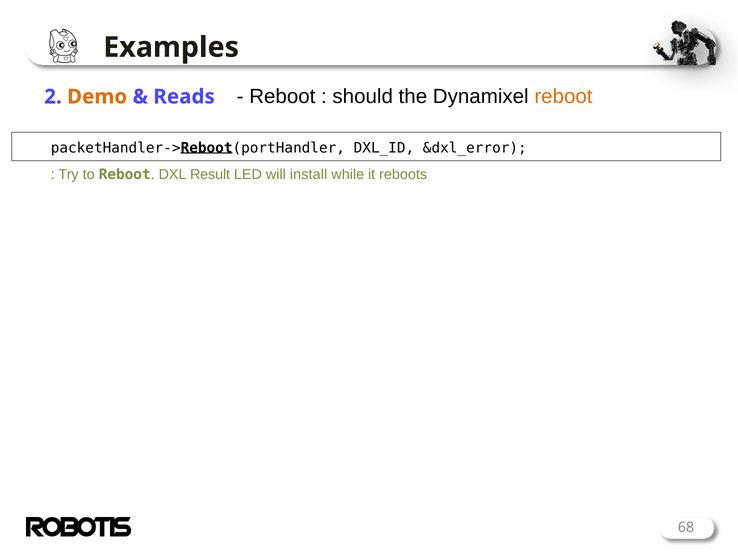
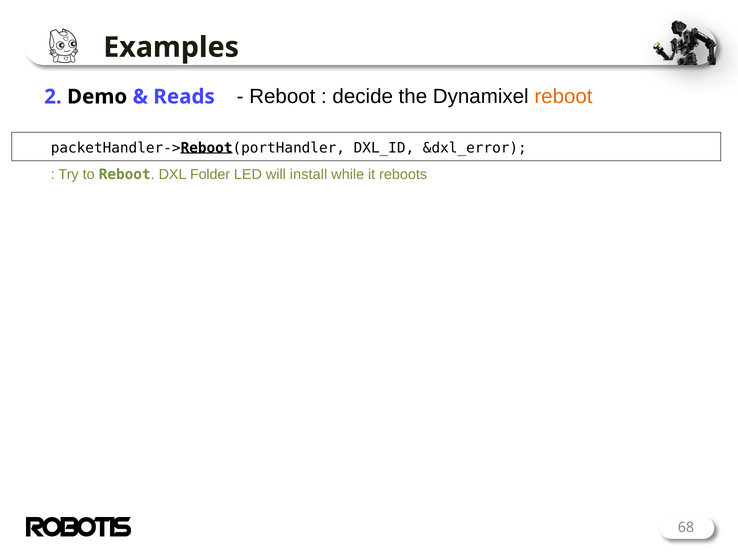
should: should -> decide (363, 96)
Demo colour: orange -> black (97, 97)
Result: Result -> Folder (210, 174)
